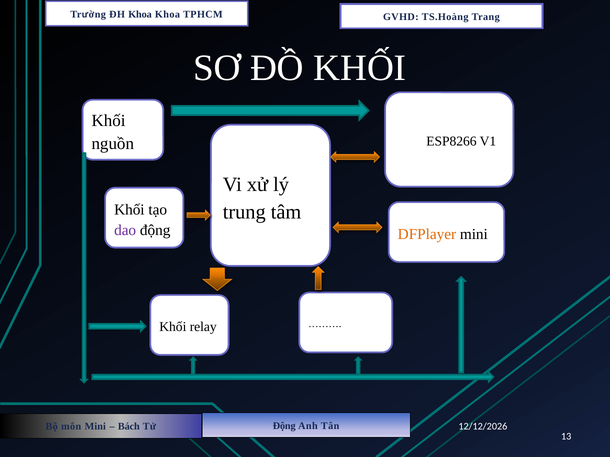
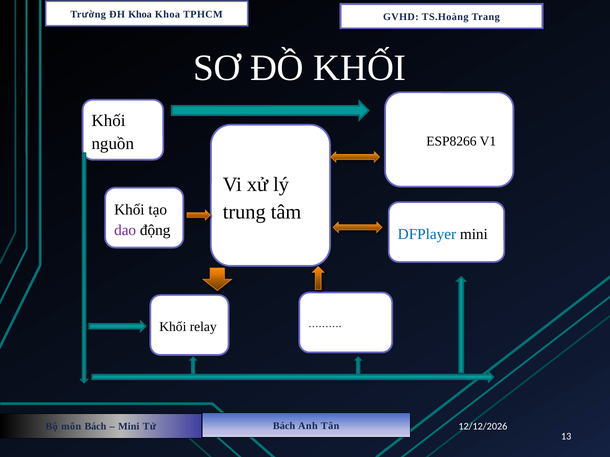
DFPlayer colour: orange -> blue (427, 234)
Động: Động -> Bách (284, 426)
môn Mini: Mini -> Bách (95, 427)
Bách: Bách -> Mini (129, 427)
